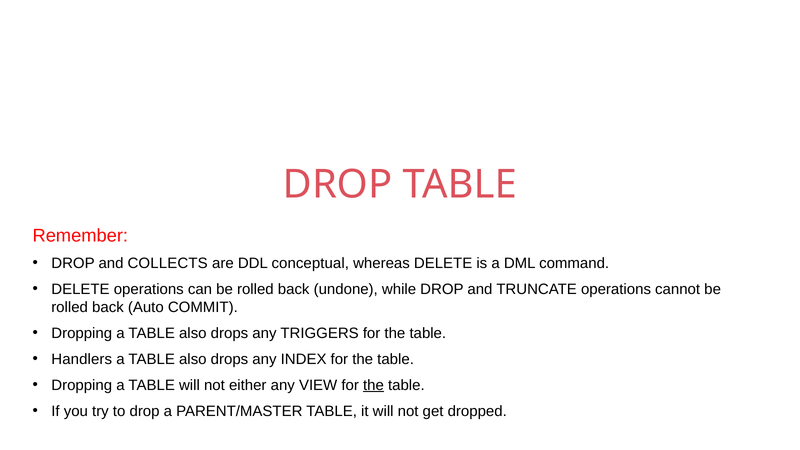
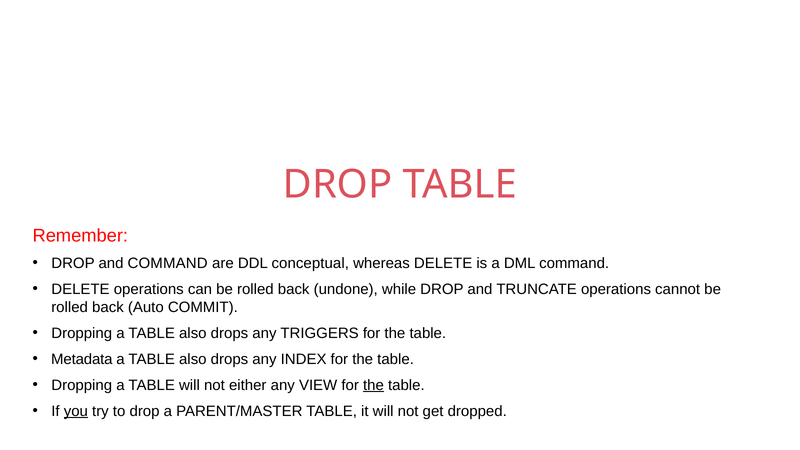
and COLLECTS: COLLECTS -> COMMAND (168, 263)
Handlers: Handlers -> Metadata (82, 359)
you underline: none -> present (76, 411)
